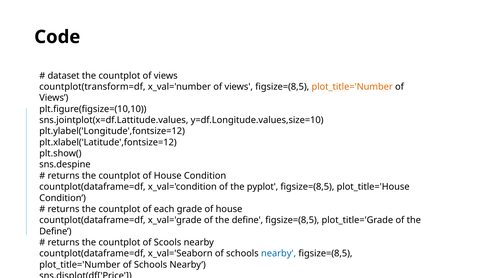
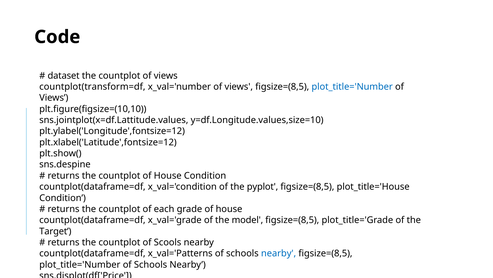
plot_title='Number colour: orange -> blue (352, 87)
x_val='grade of the define: define -> model (247, 220)
Define: Define -> Target (55, 231)
x_val='Seaborn: x_val='Seaborn -> x_val='Patterns (180, 253)
